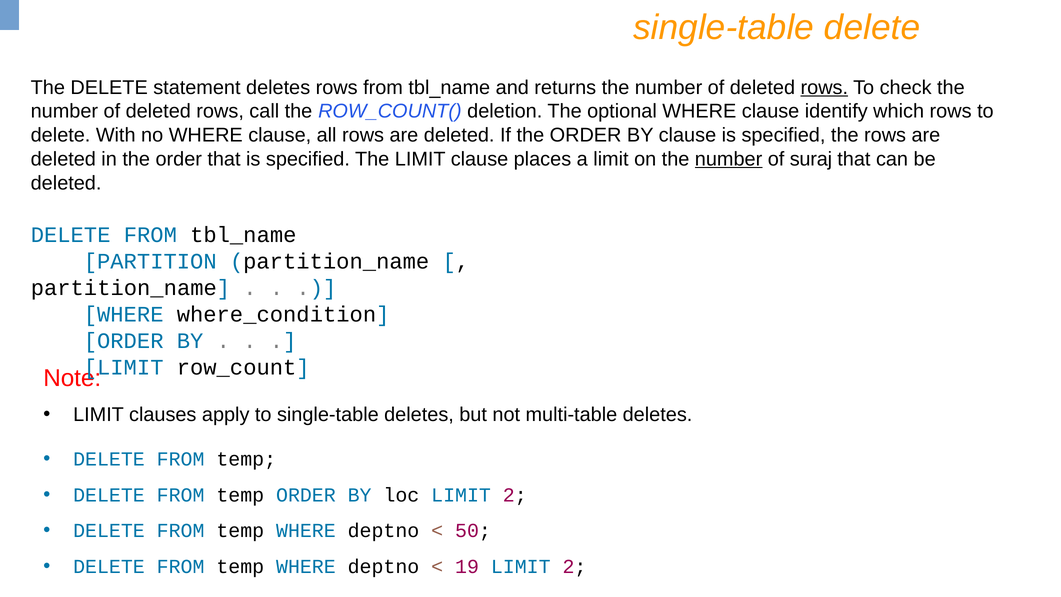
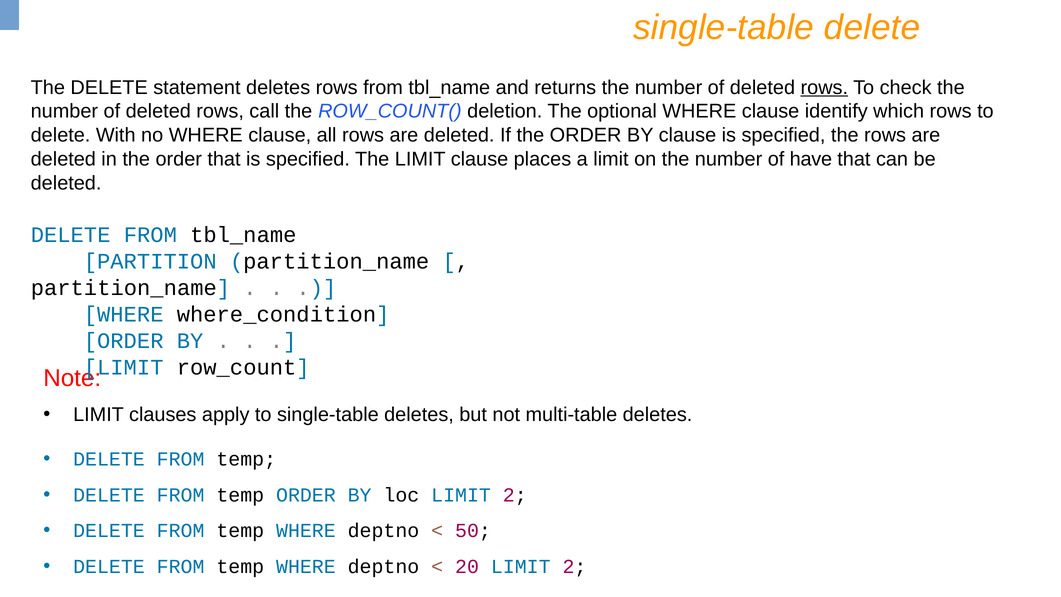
number underline: present -> none (729, 159)
suraj: suraj -> have (811, 159)
19: 19 -> 20 (467, 567)
